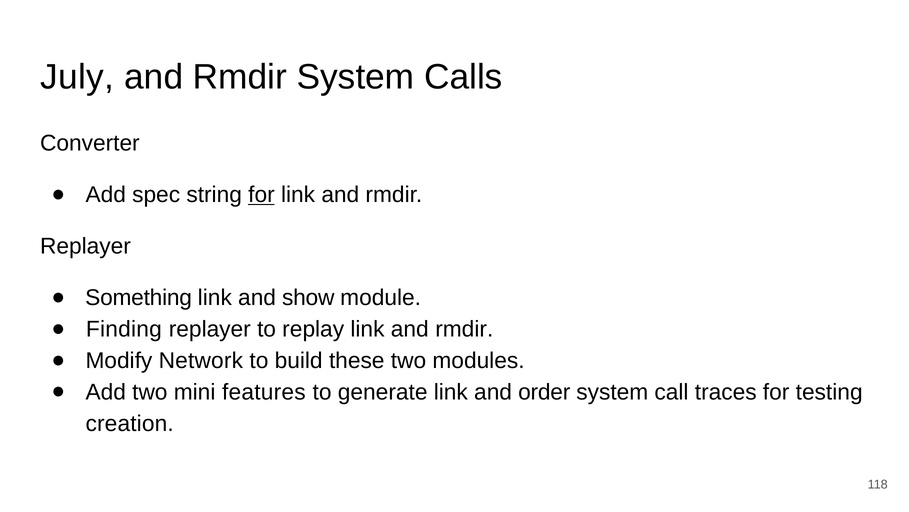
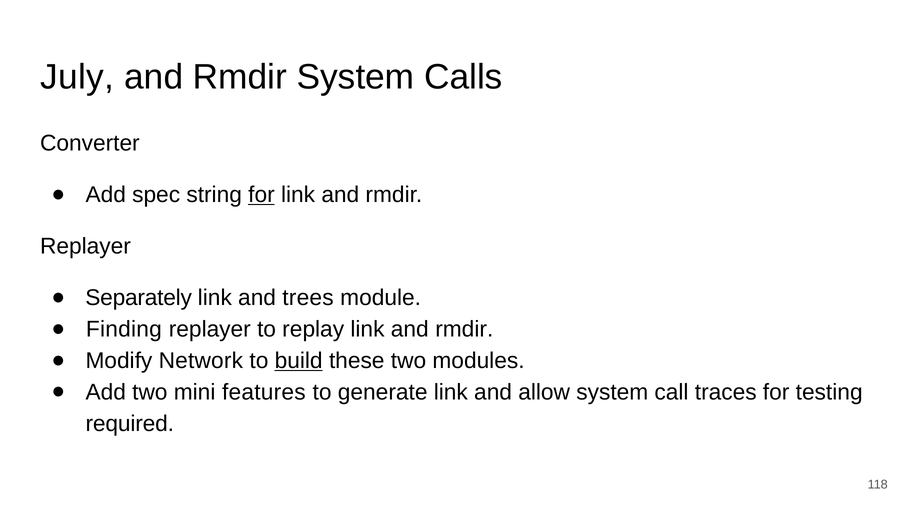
Something: Something -> Separately (139, 298)
show: show -> trees (308, 298)
build underline: none -> present (299, 360)
order: order -> allow (544, 392)
creation: creation -> required (130, 423)
